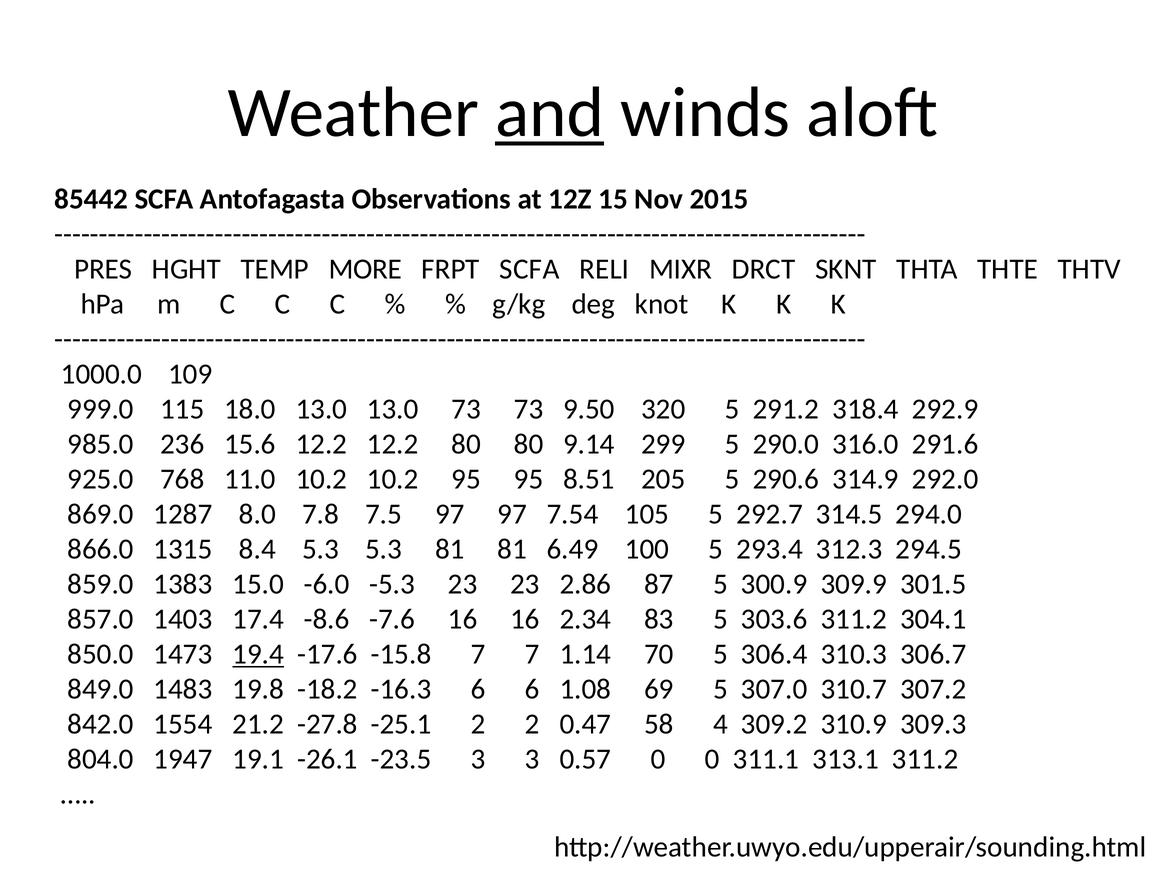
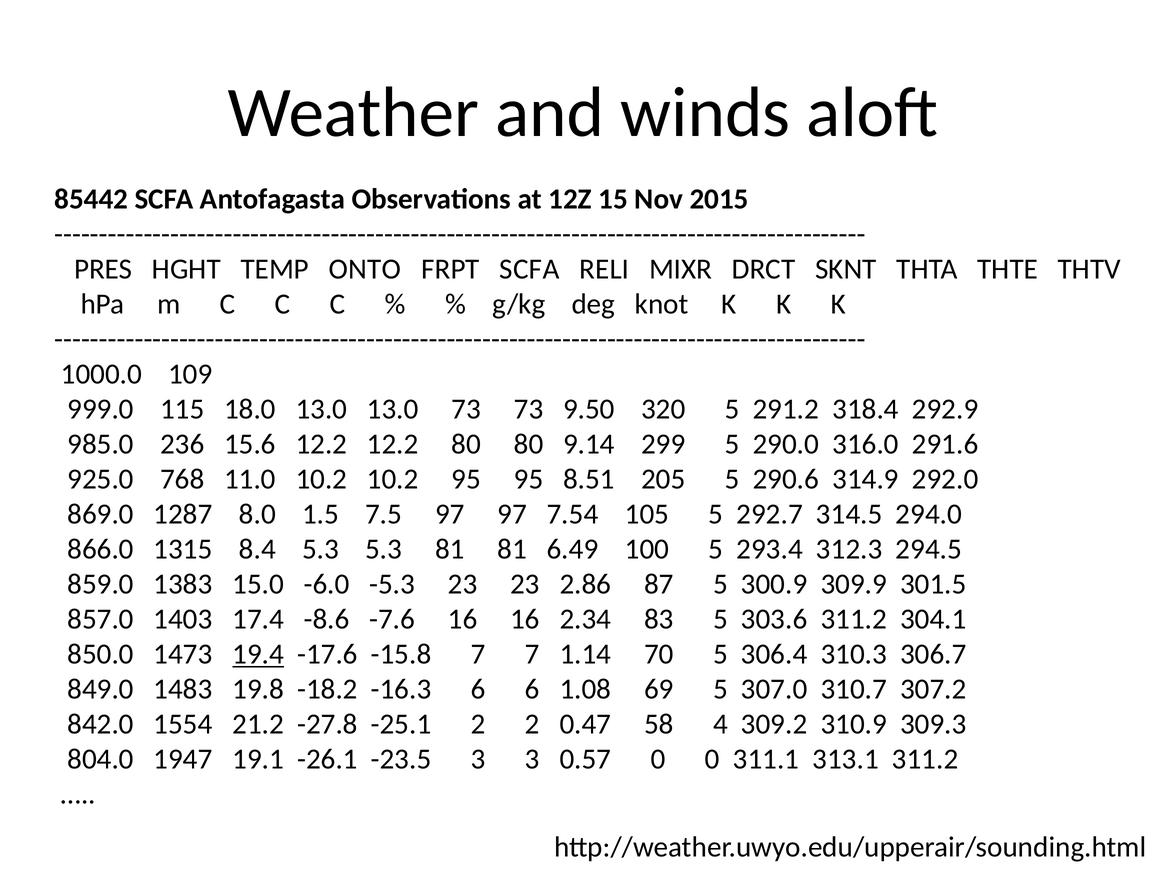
and underline: present -> none (550, 113)
MORE: MORE -> ONTO (365, 269)
7.8: 7.8 -> 1.5 (321, 514)
